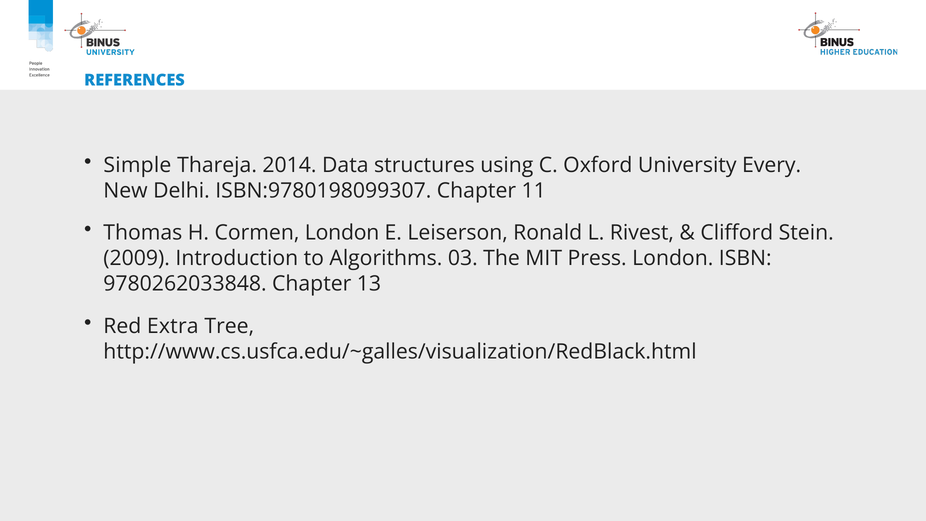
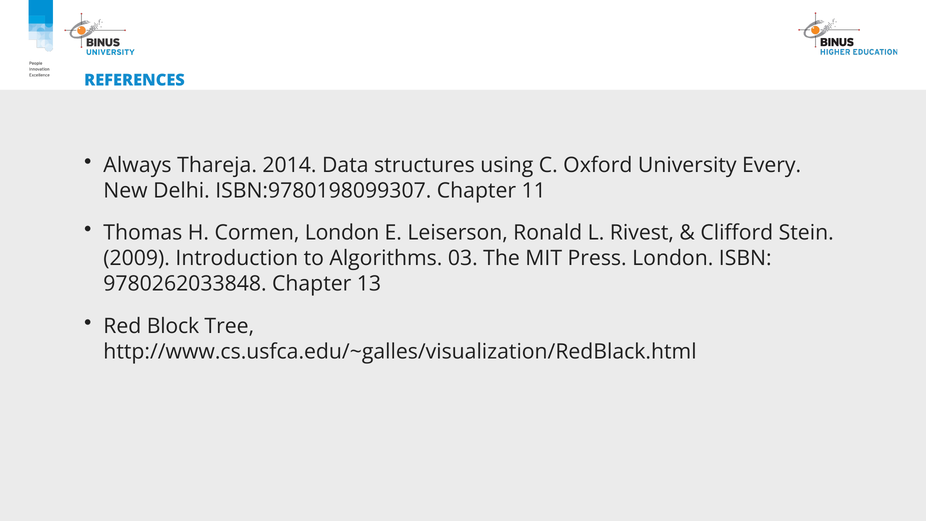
Simple: Simple -> Always (137, 165)
Extra: Extra -> Block (173, 326)
